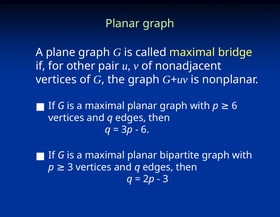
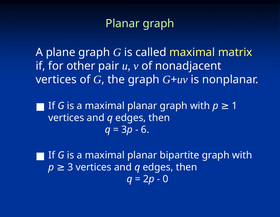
bridge: bridge -> matrix (235, 52)
p 6: 6 -> 1 (235, 106)
3: 3 -> 0 (166, 179)
